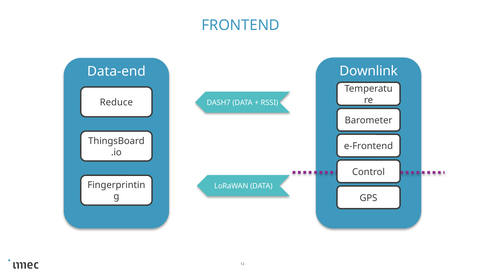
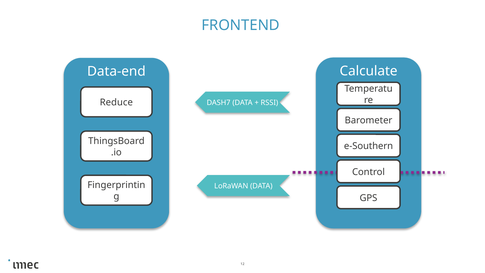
Downlink: Downlink -> Calculate (369, 71)
e-Frontend: e-Frontend -> e-Southern (369, 146)
